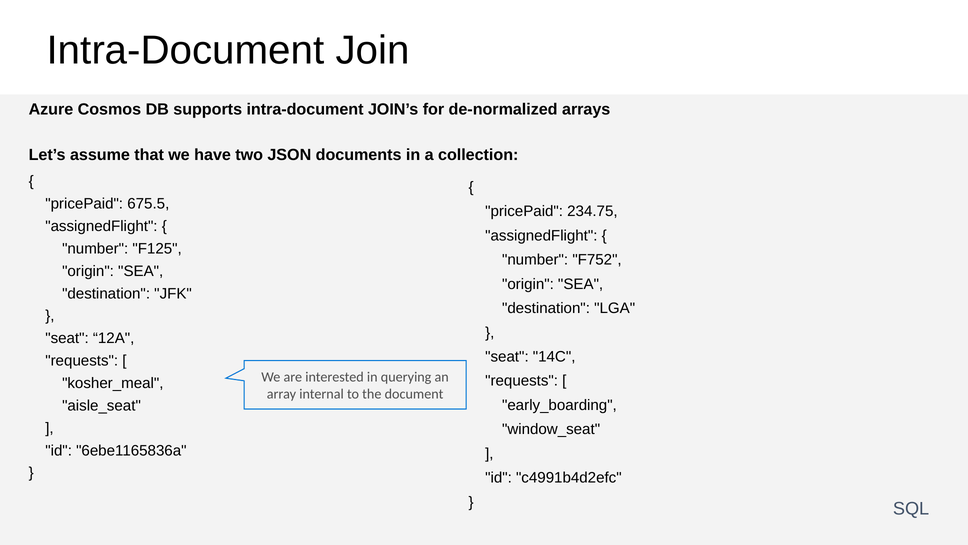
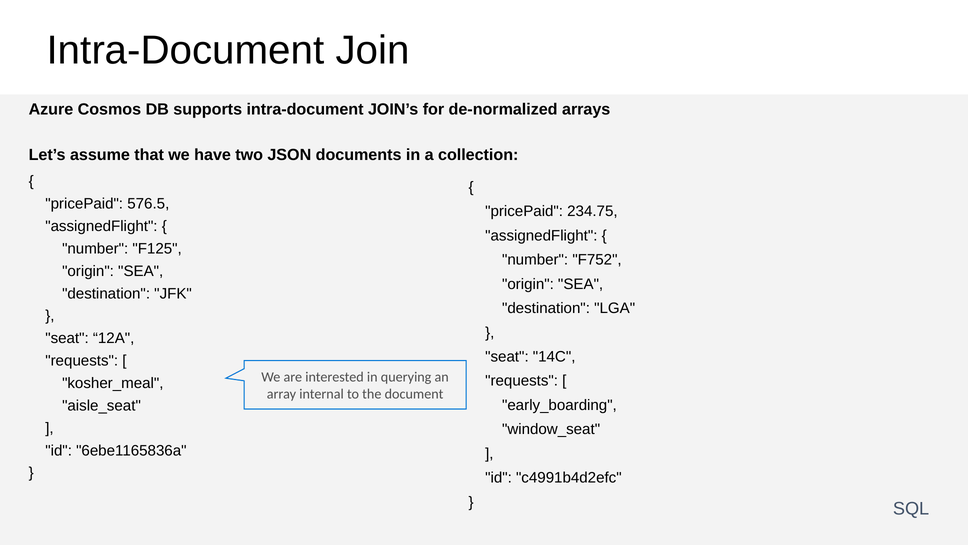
675.5: 675.5 -> 576.5 (148, 204)
